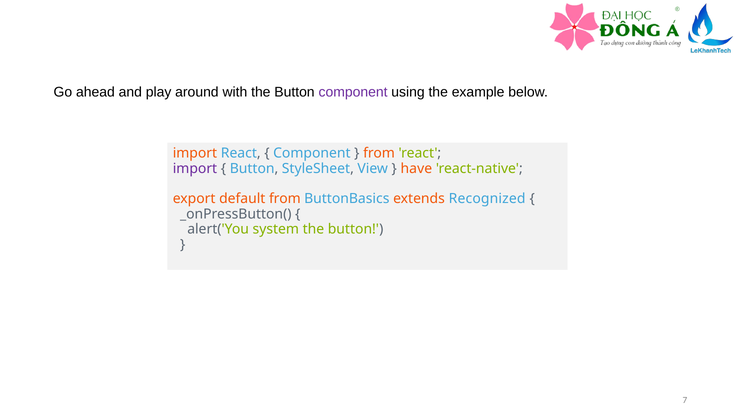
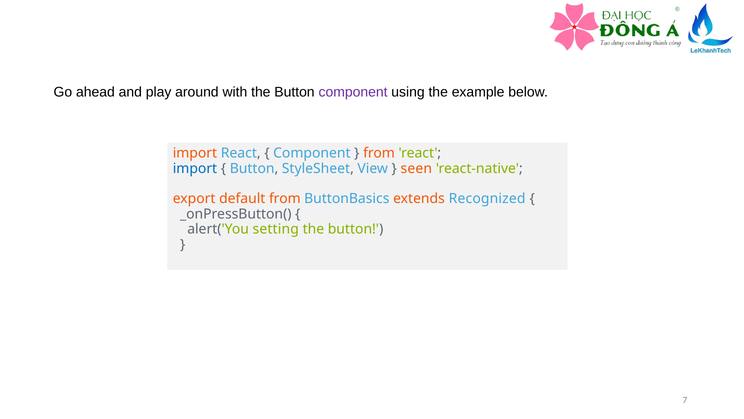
import colour: purple -> blue (195, 168)
have: have -> seen (416, 168)
system: system -> setting (276, 229)
